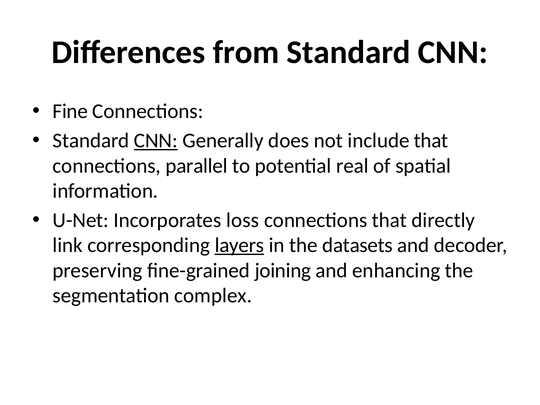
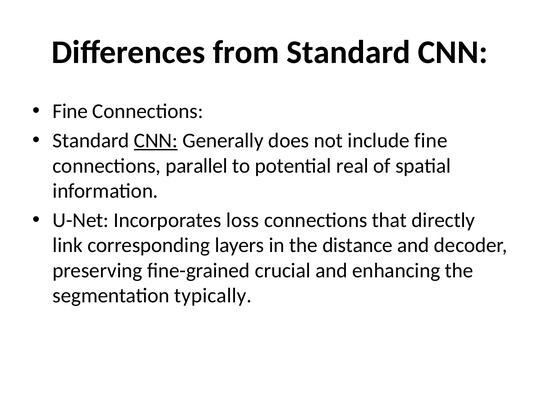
include that: that -> fine (431, 141)
layers underline: present -> none (239, 245)
datasets: datasets -> distance (358, 245)
joining: joining -> crucial (283, 271)
complex: complex -> typically (213, 296)
